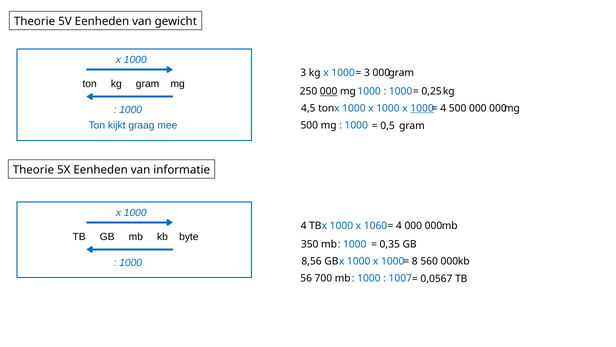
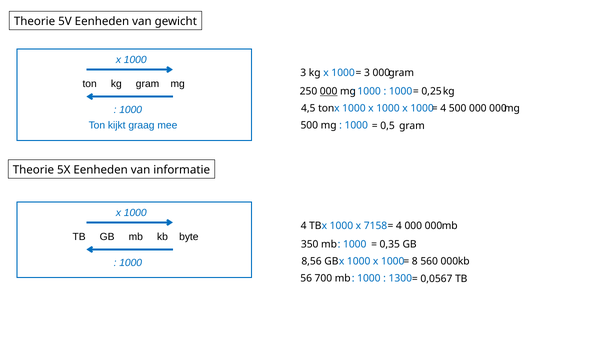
1000 underline: present -> none (422, 108)
1060: 1060 -> 7158 (376, 225)
1007: 1007 -> 1300 (400, 278)
